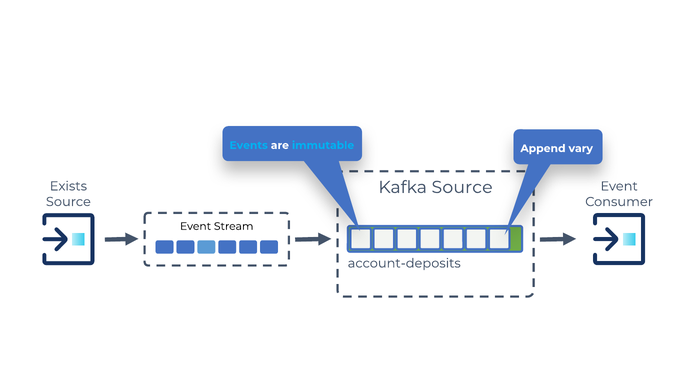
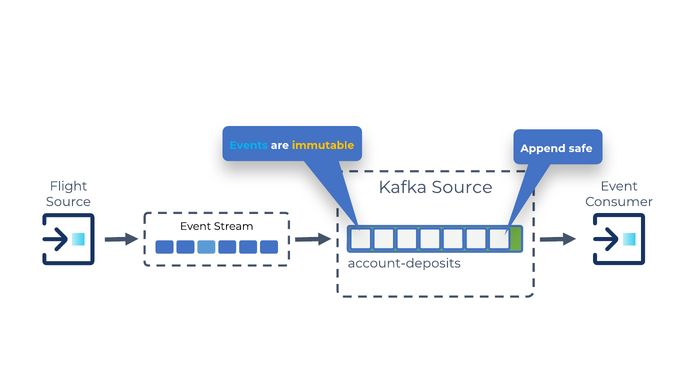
immutable colour: light blue -> yellow (323, 145)
vary: vary -> safe (581, 149)
Exists: Exists -> Flight (68, 186)
